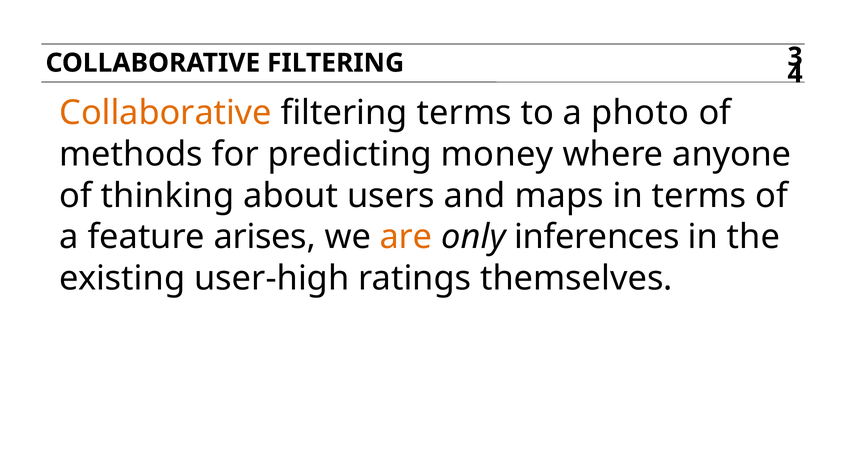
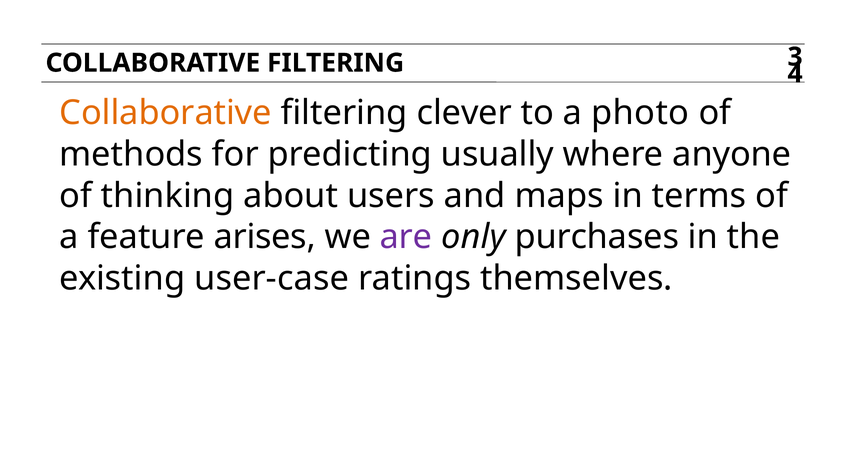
filtering terms: terms -> clever (464, 113)
money: money -> usually (497, 154)
are colour: orange -> purple (406, 237)
inferences: inferences -> purchases (597, 237)
user-high: user-high -> user-case (272, 278)
